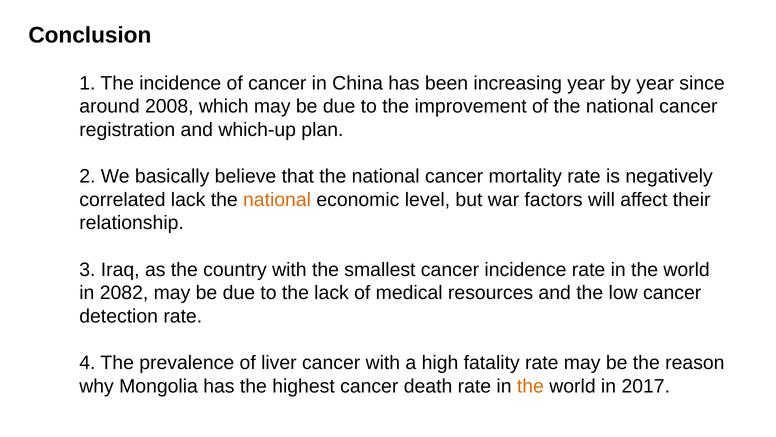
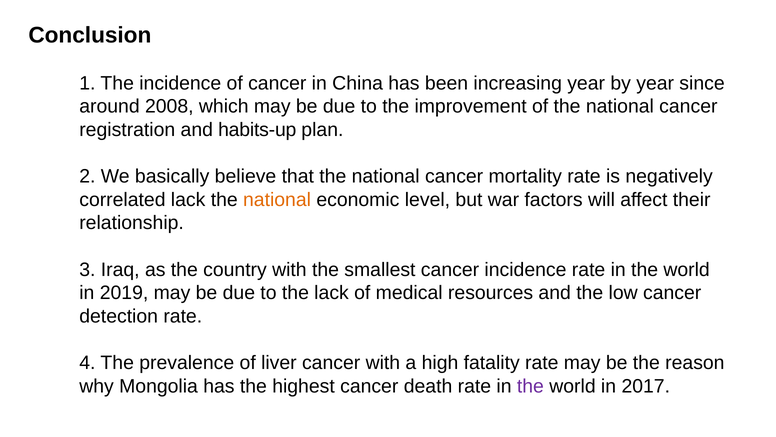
which-up: which-up -> habits-up (257, 130)
2082: 2082 -> 2019 (124, 293)
the colour: orange -> purple (530, 386)
